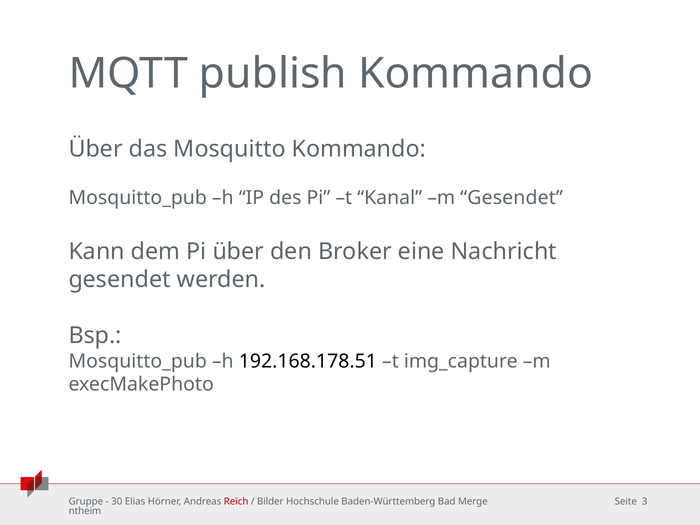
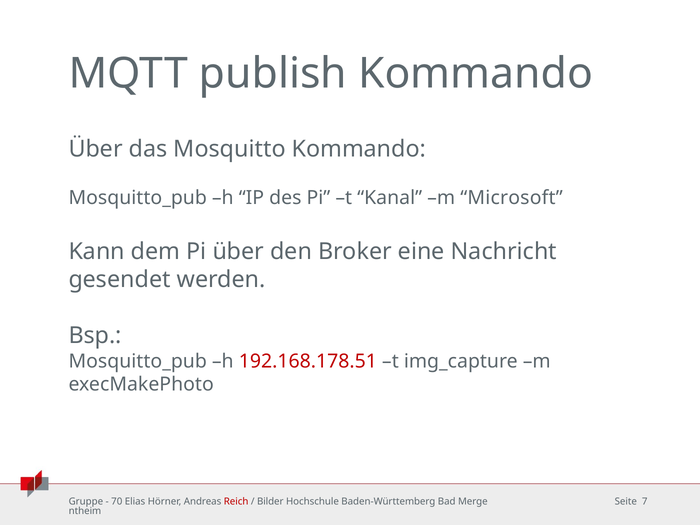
m Gesendet: Gesendet -> Microsoft (512, 198)
192.168.178.51 colour: black -> red (308, 361)
30: 30 -> 70 (117, 501)
3: 3 -> 7 (645, 501)
